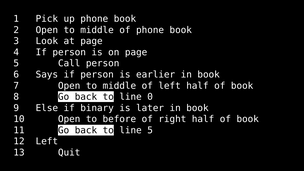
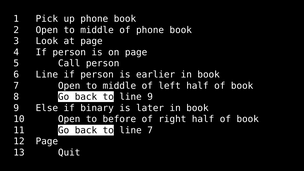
6 Says: Says -> Line (47, 75)
line 0: 0 -> 9 (150, 97)
line 5: 5 -> 7 (150, 130)
12 Left: Left -> Page (47, 141)
